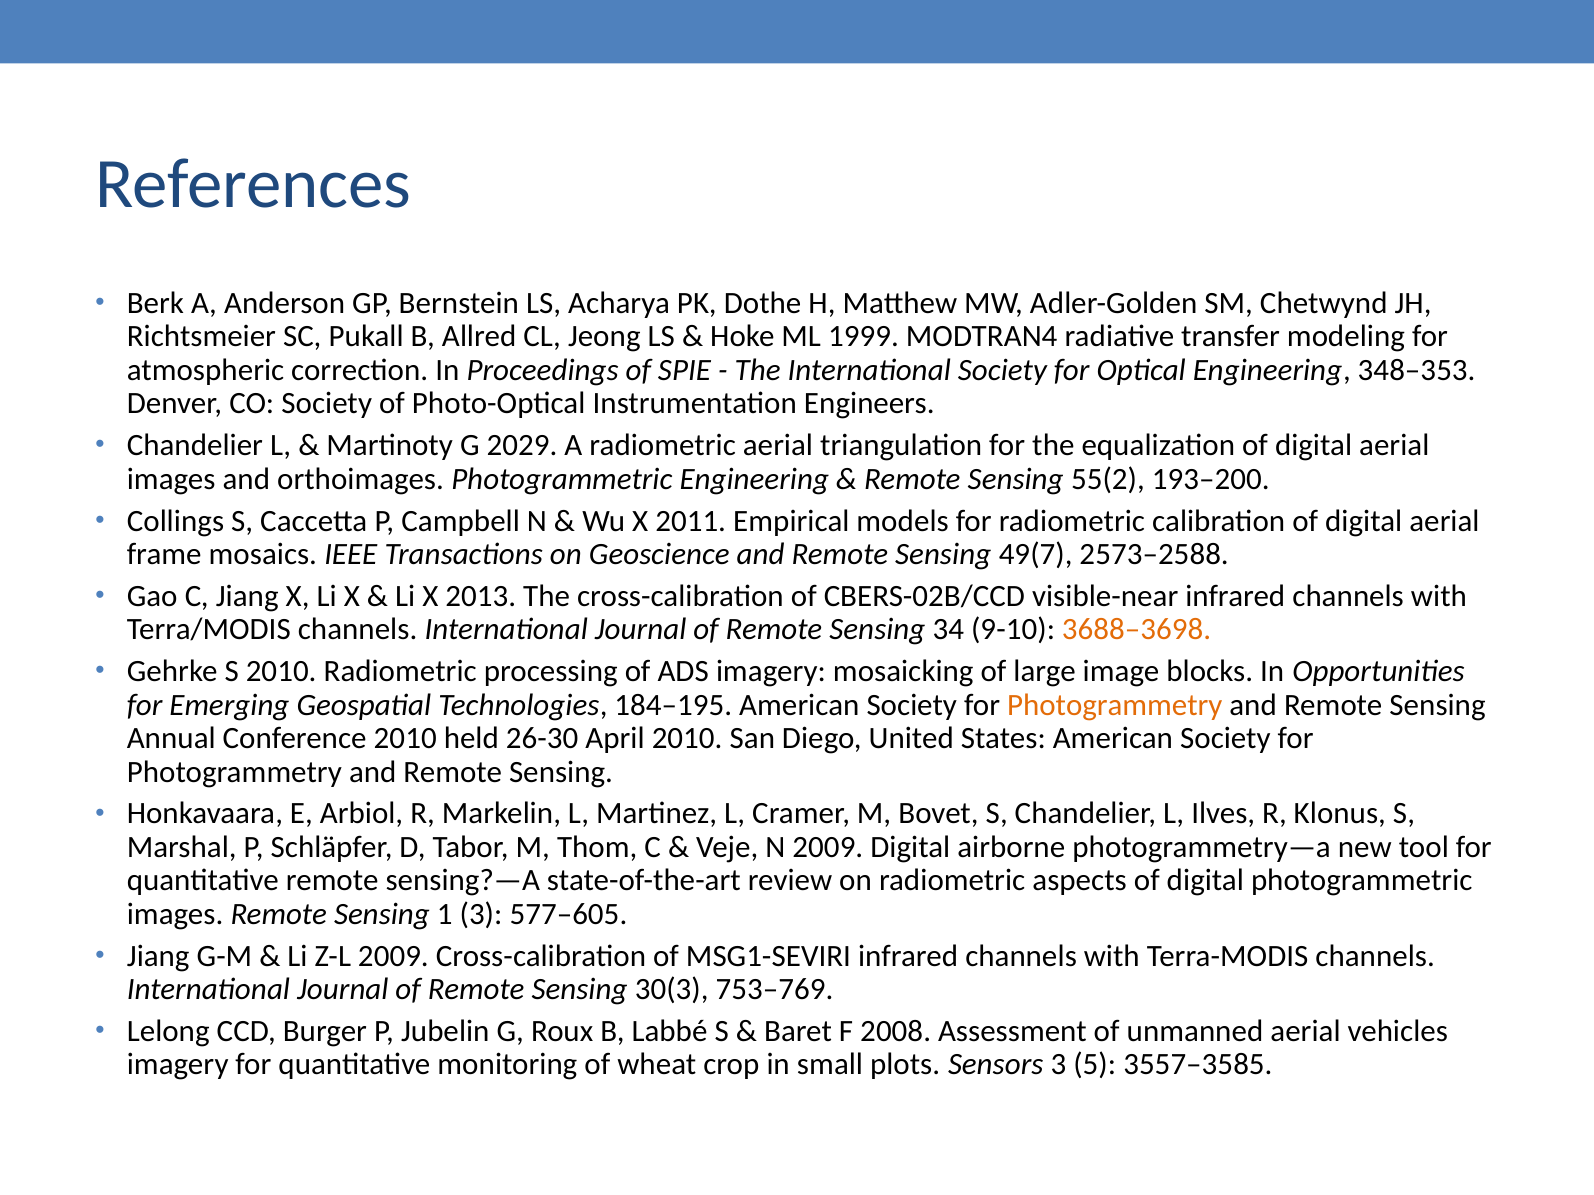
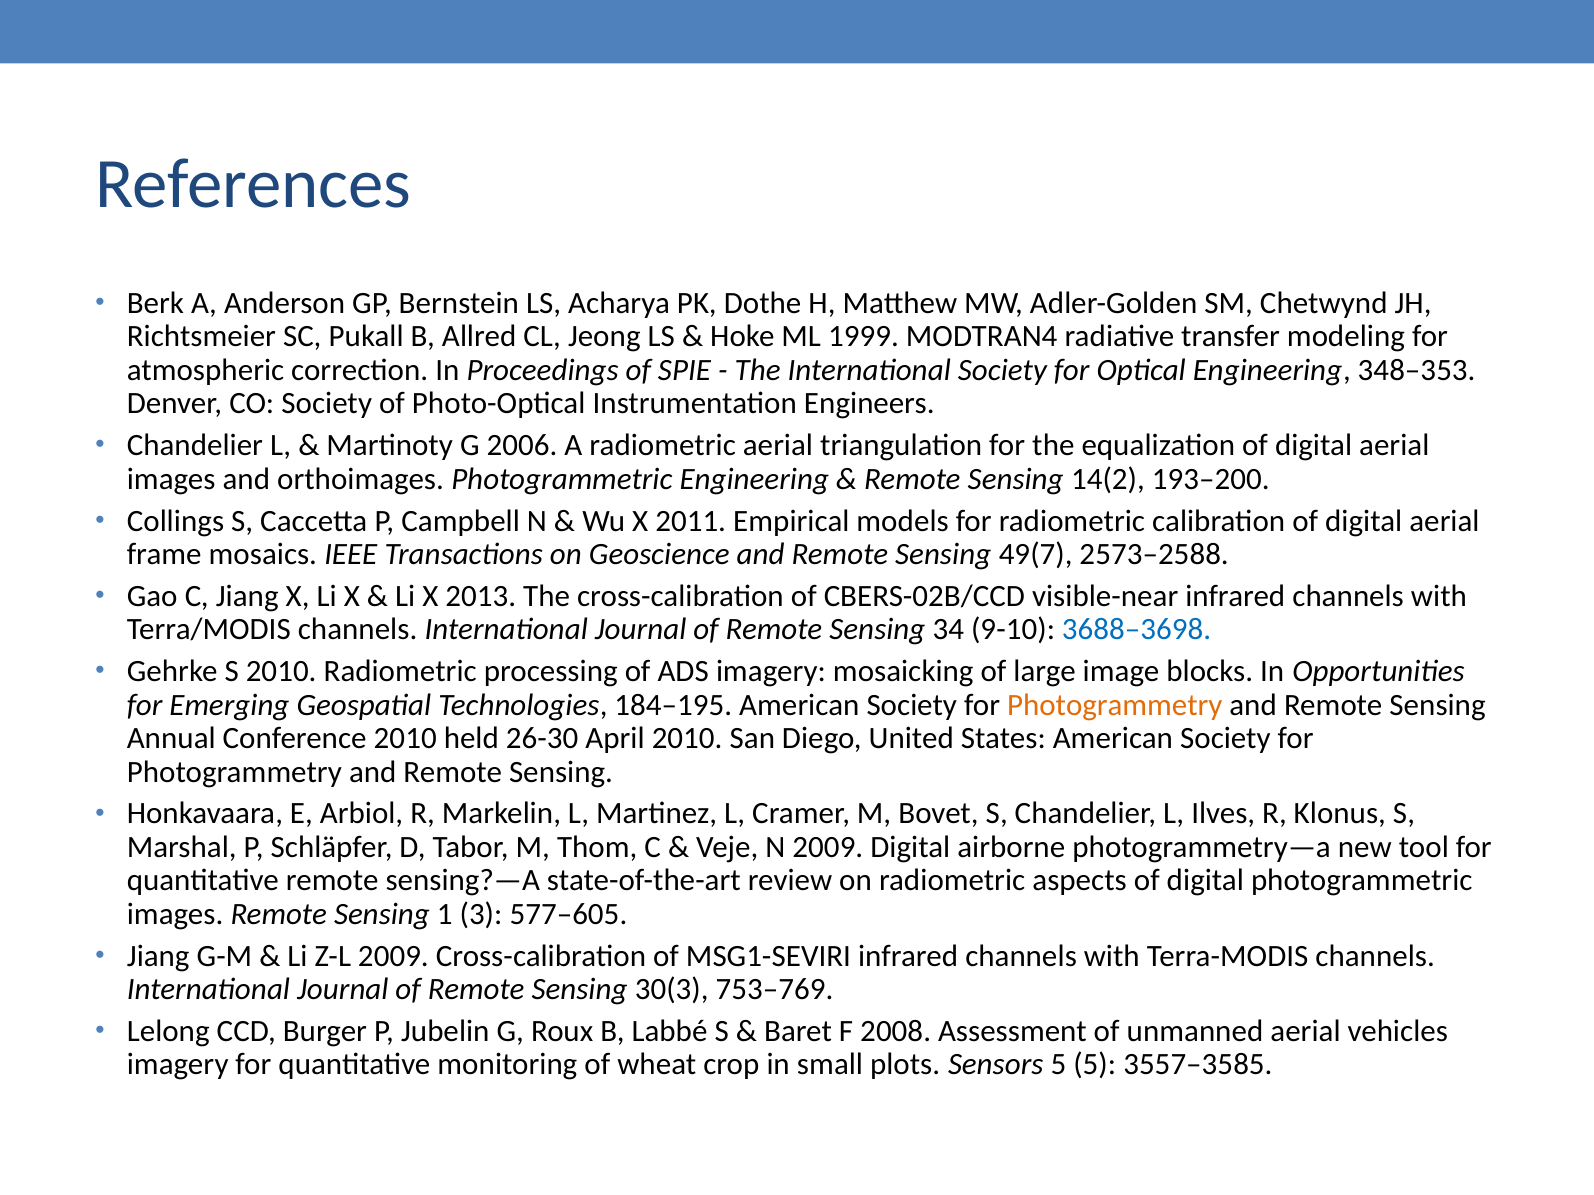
2029: 2029 -> 2006 (522, 446)
55(2: 55(2 -> 14(2 (1108, 479)
3688–3698 colour: orange -> blue (1137, 630)
Sensors 3: 3 -> 5 (1058, 1065)
